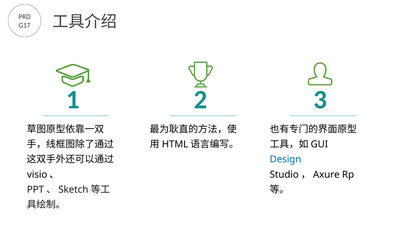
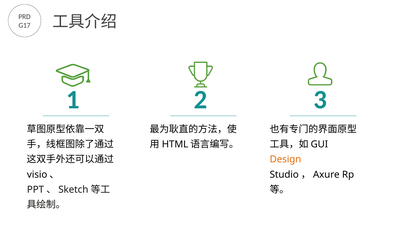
Design colour: blue -> orange (285, 160)
